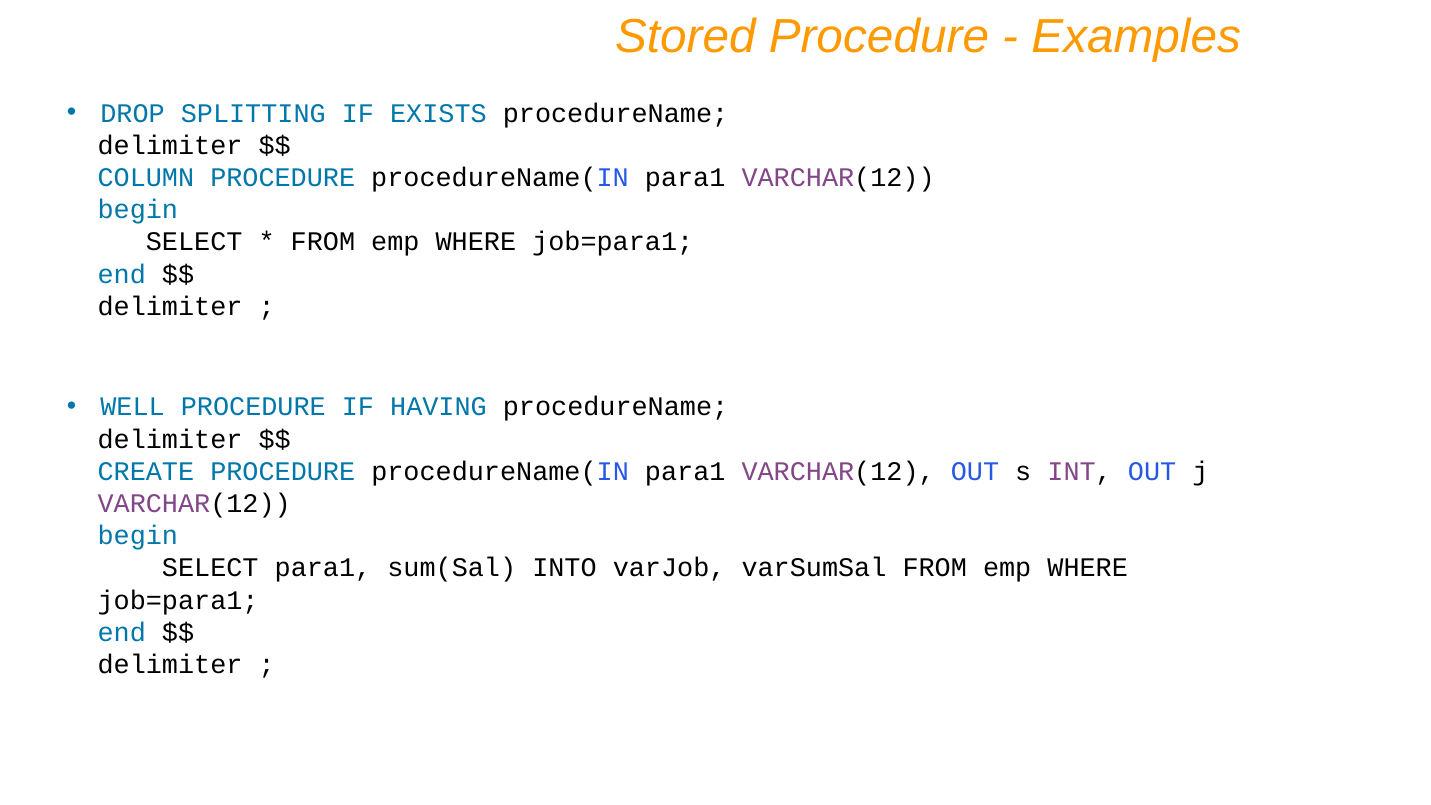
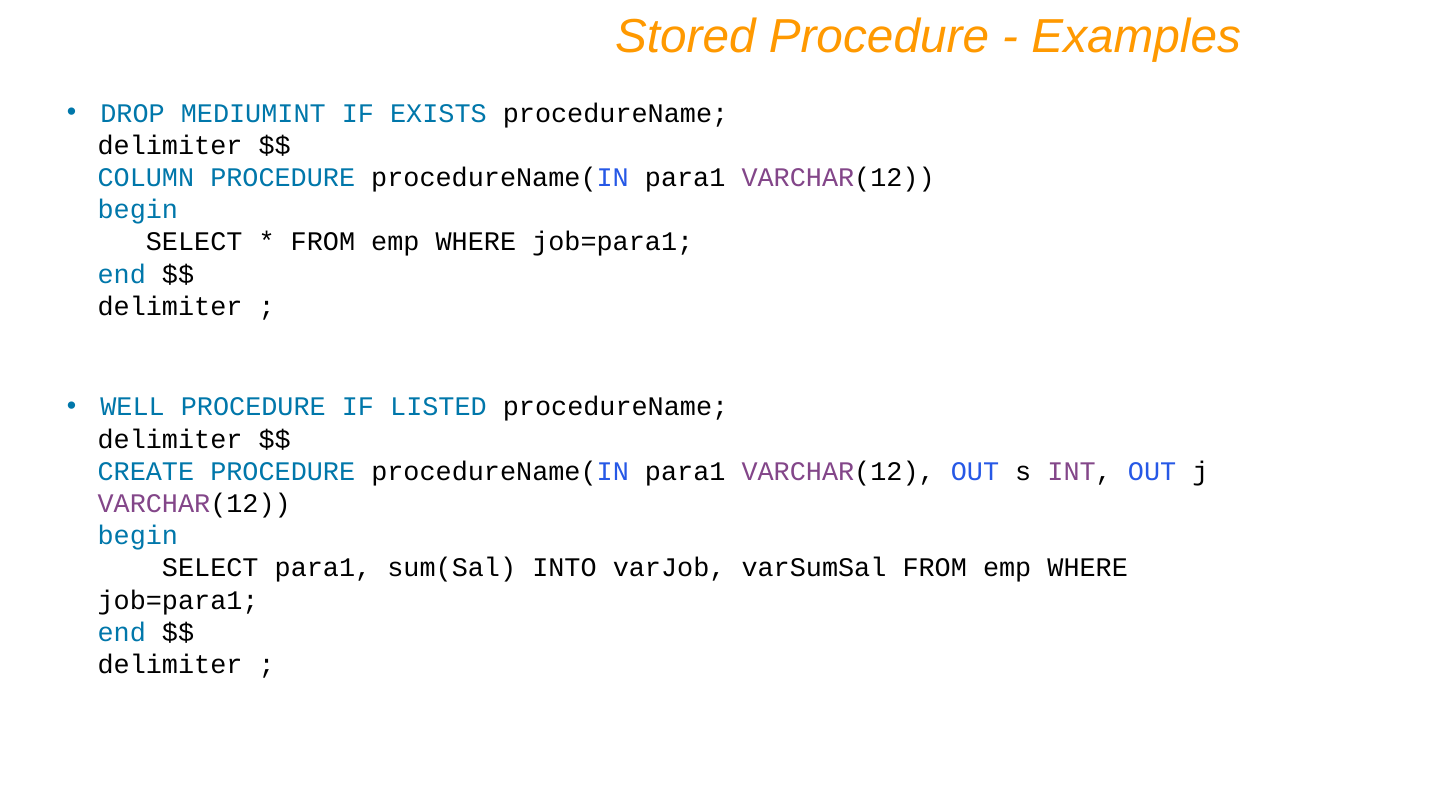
SPLITTING: SPLITTING -> MEDIUMINT (253, 113)
HAVING: HAVING -> LISTED (438, 407)
